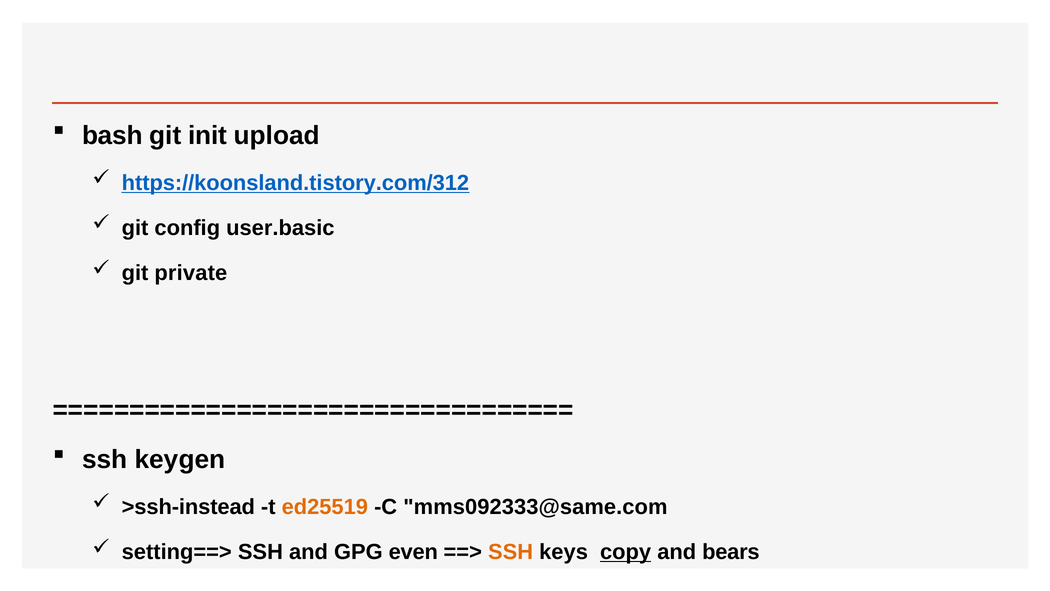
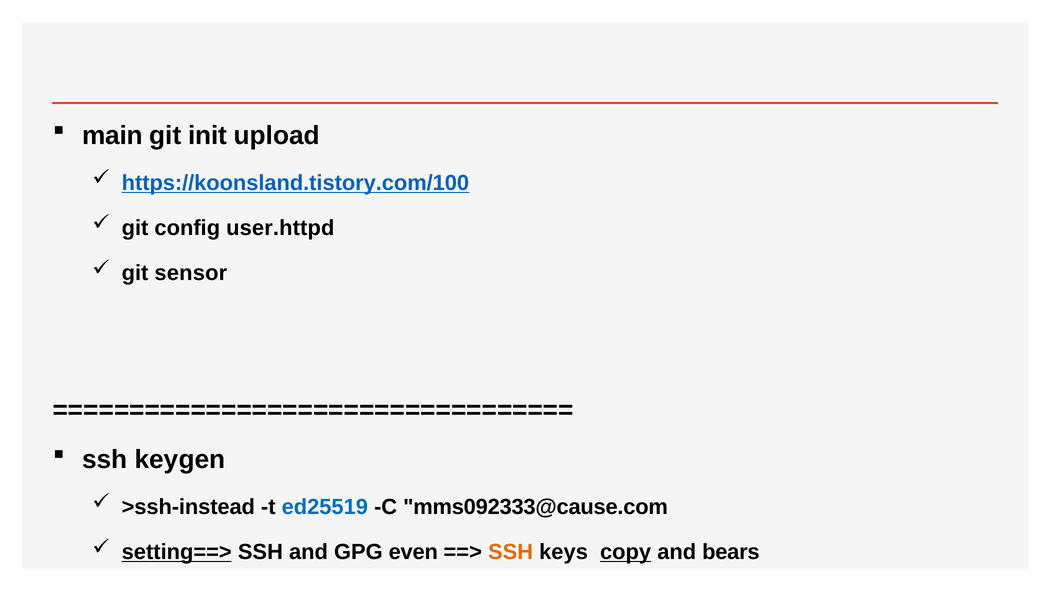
bash: bash -> main (112, 135)
https://koonsland.tistory.com/312: https://koonsland.tistory.com/312 -> https://koonsland.tistory.com/100 (295, 183)
user.basic: user.basic -> user.httpd (280, 228)
private: private -> sensor (191, 273)
ed25519 colour: orange -> blue (325, 507)
mms092333@same.com: mms092333@same.com -> mms092333@cause.com (536, 507)
setting==> underline: none -> present (177, 552)
